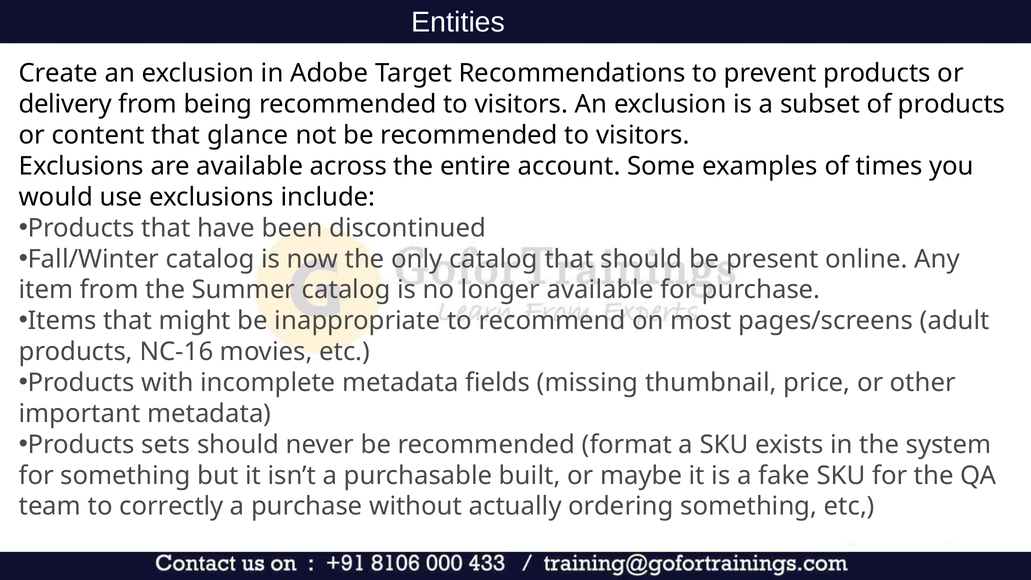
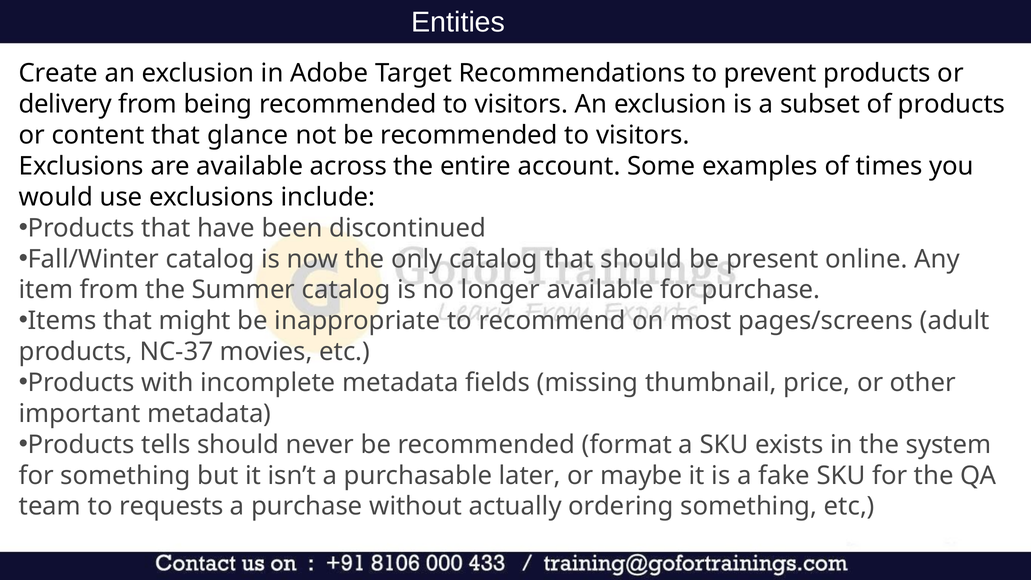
NC-16: NC-16 -> NC-37 (176, 352)
sets: sets -> tells (166, 445)
built: built -> later (530, 475)
correctly: correctly -> requests (171, 506)
